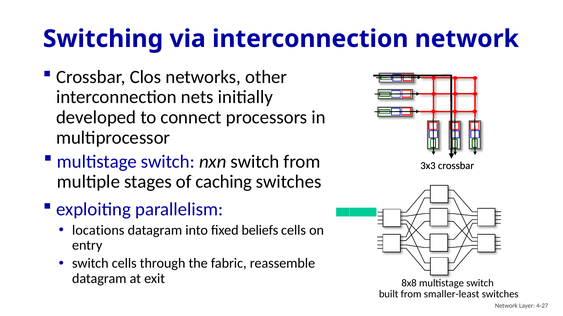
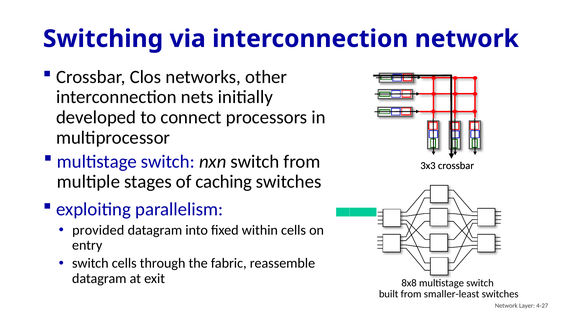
locations: locations -> provided (98, 231)
beliefs: beliefs -> within (260, 231)
